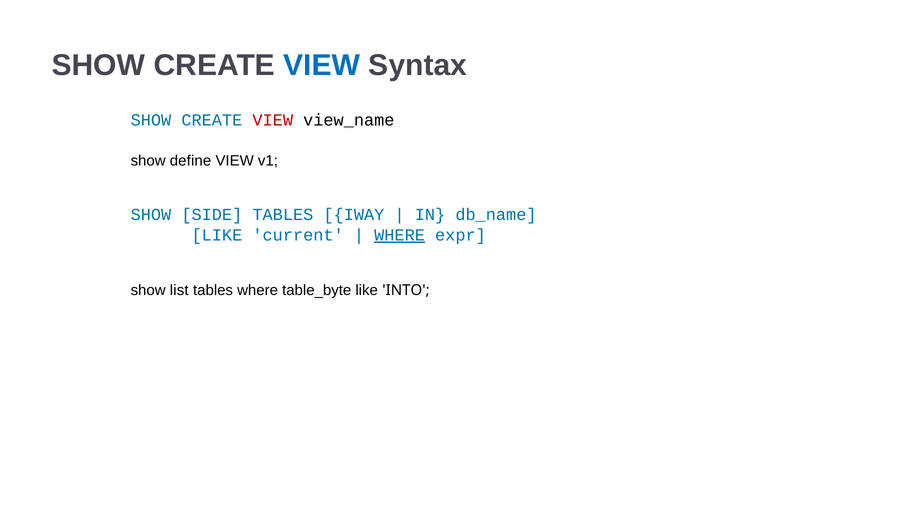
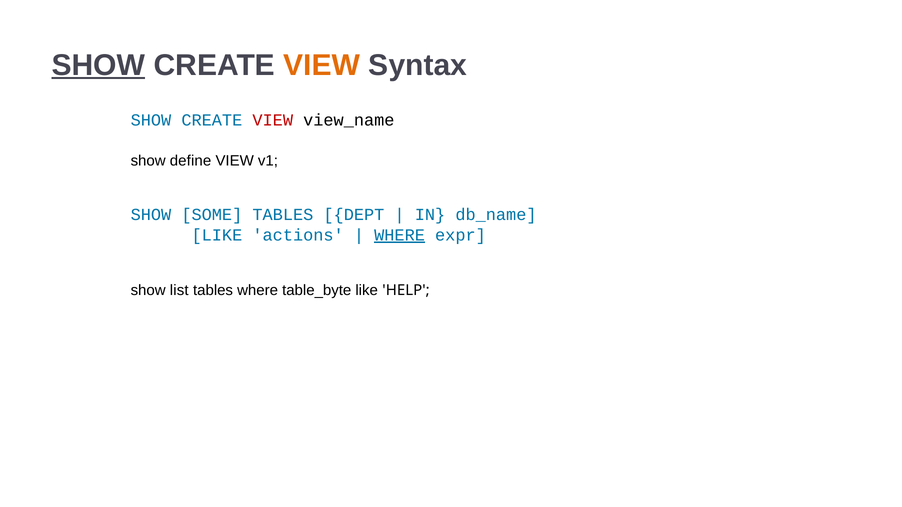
SHOW underline: none -> present (98, 65)
VIEW colour: blue -> orange (322, 65)
SIDE: SIDE -> SOME (212, 215)
IWAY: IWAY -> DEPT (354, 215)
current: current -> actions (298, 235)
INTO: INTO -> HELP (406, 290)
